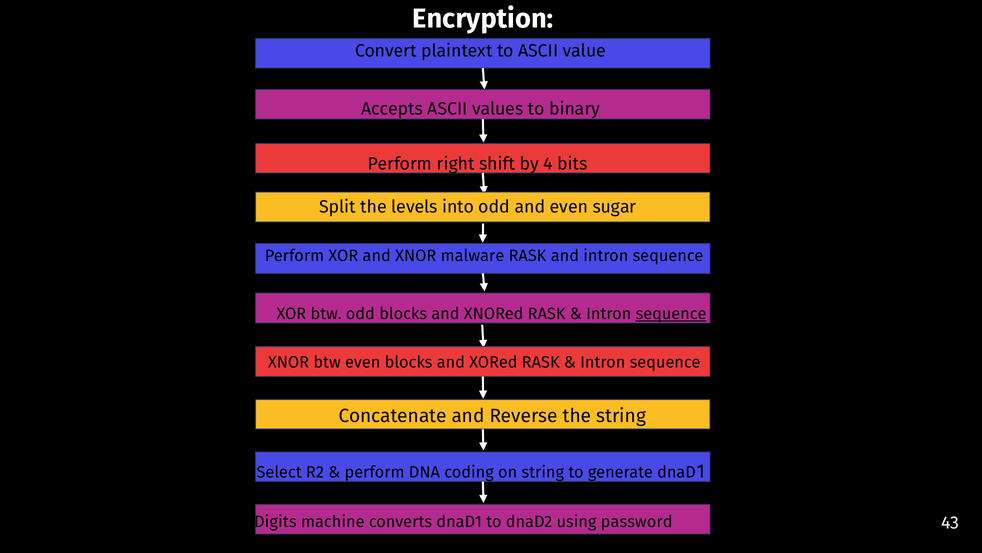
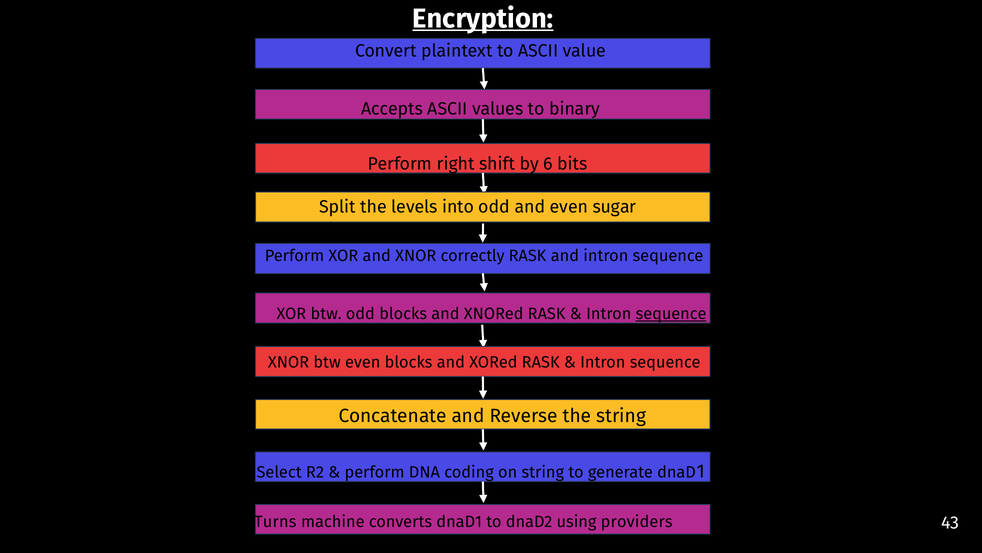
Encryption underline: none -> present (483, 19)
4: 4 -> 6 (548, 164)
malware: malware -> correctly (473, 256)
Digits: Digits -> Turns (275, 521)
password: password -> providers (637, 521)
